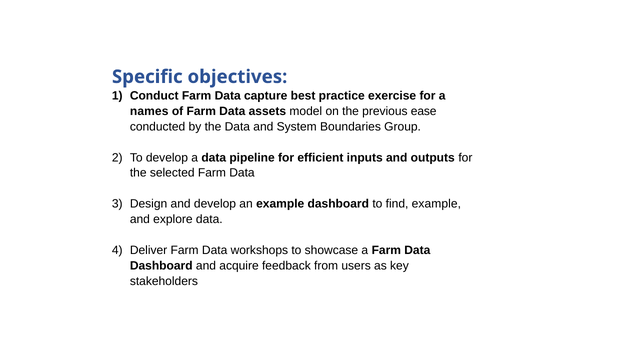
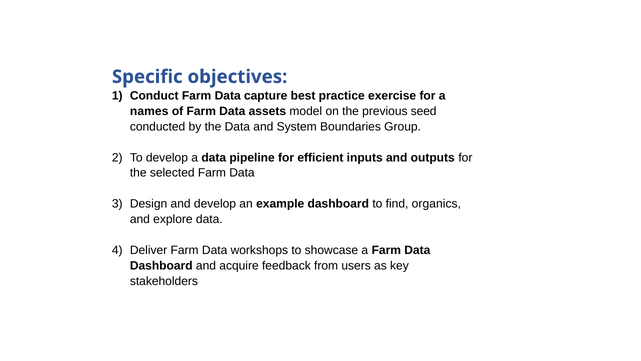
ease: ease -> seed (424, 111)
find example: example -> organics (436, 204)
